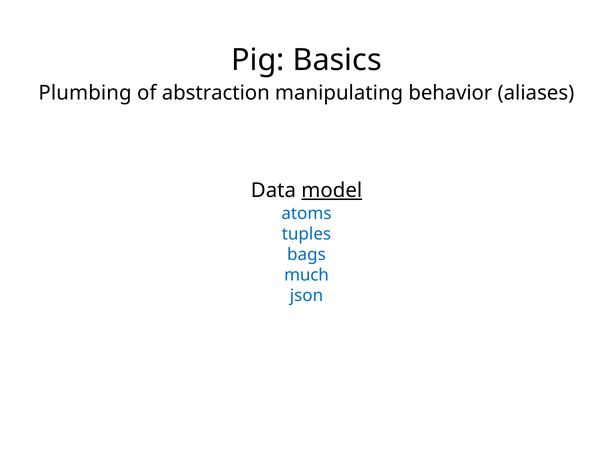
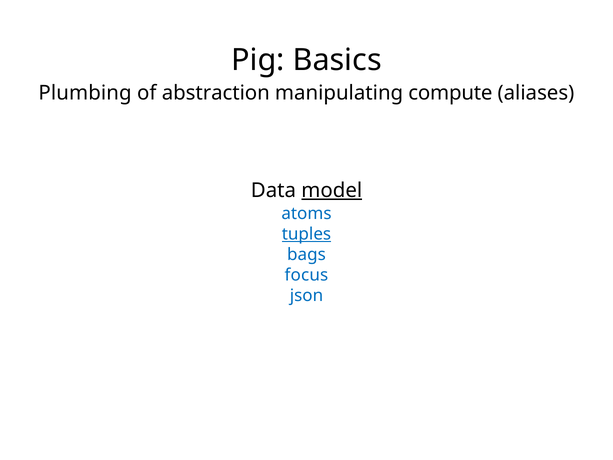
behavior: behavior -> compute (450, 93)
tuples underline: none -> present (306, 234)
much: much -> focus (306, 275)
